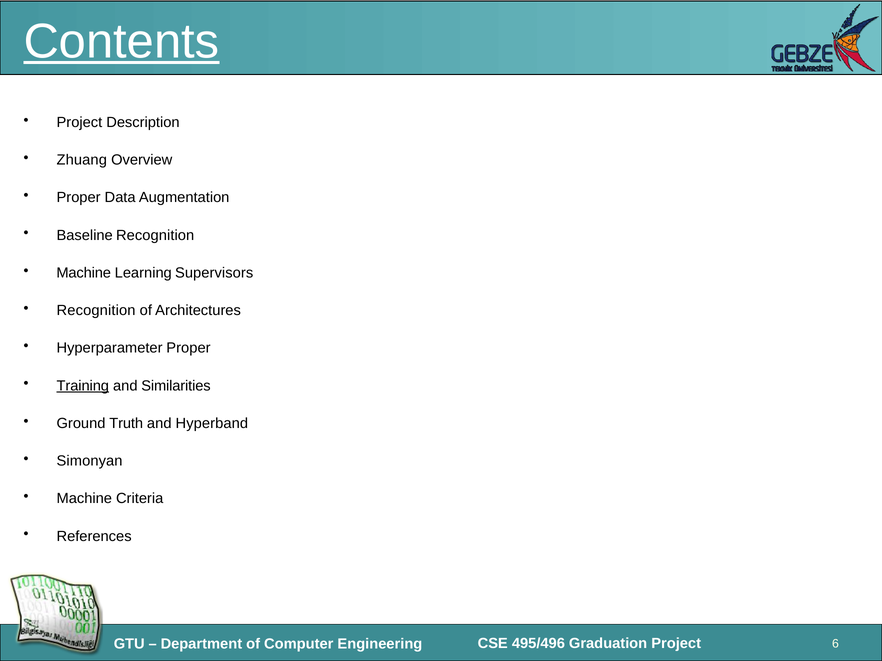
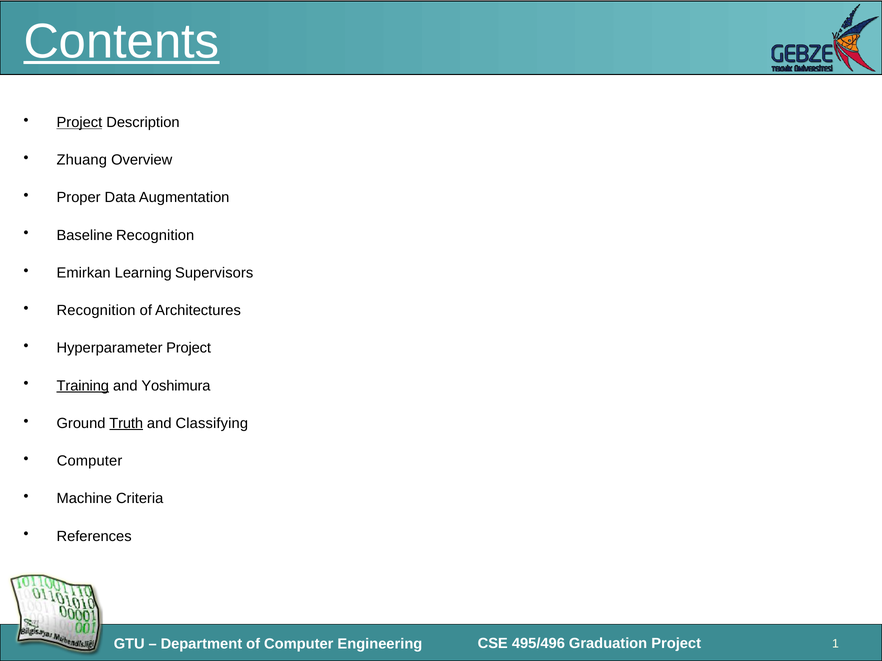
Project underline: none -> present (79, 123)
Machine: Machine -> Emirkan (84, 273)
Hyperparameter Proper: Proper -> Project (189, 348)
Similarities: Similarities -> Yoshimura (176, 386)
Truth underline: none -> present (126, 424)
Hyperband: Hyperband -> Classifying (212, 424)
Simonyan: Simonyan -> Computer (90, 461)
6: 6 -> 1 (835, 644)
